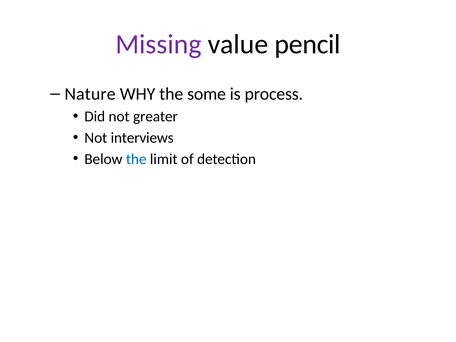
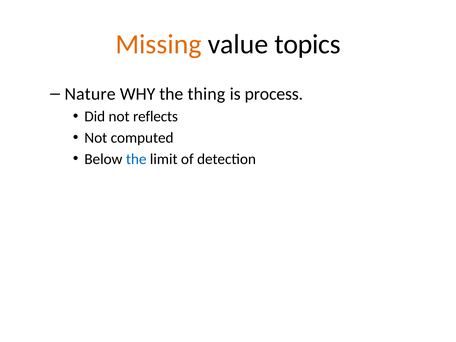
Missing colour: purple -> orange (159, 44)
pencil: pencil -> topics (308, 44)
some: some -> thing (206, 94)
greater: greater -> reflects (155, 117)
interviews: interviews -> computed (142, 138)
